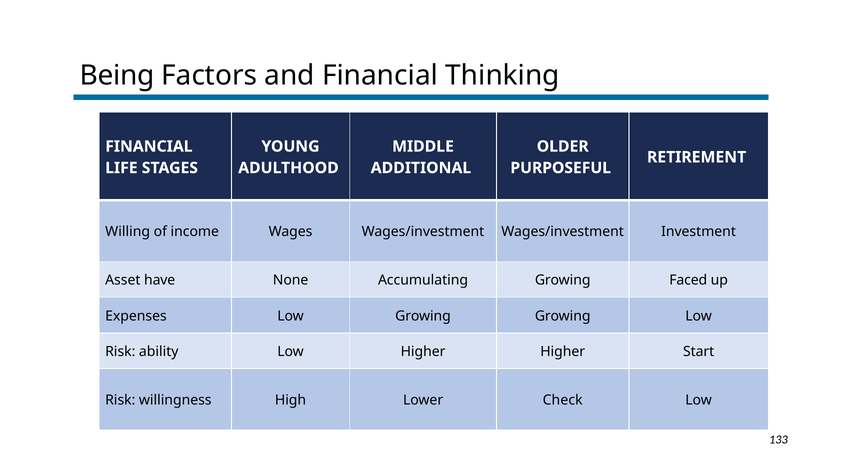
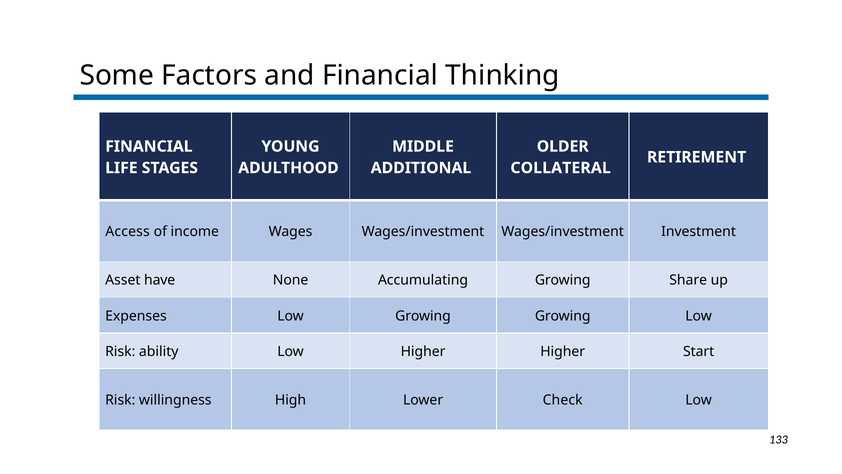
Being: Being -> Some (117, 76)
PURPOSEFUL: PURPOSEFUL -> COLLATERAL (561, 168)
Willing: Willing -> Access (128, 232)
Faced: Faced -> Share (688, 280)
